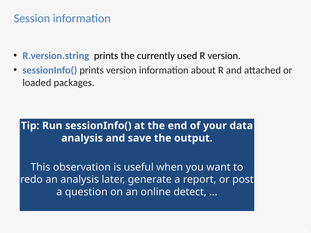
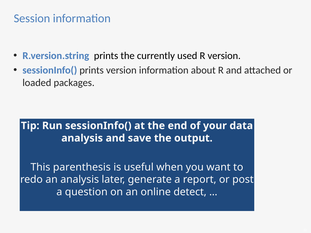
observation: observation -> parenthesis (82, 167)
